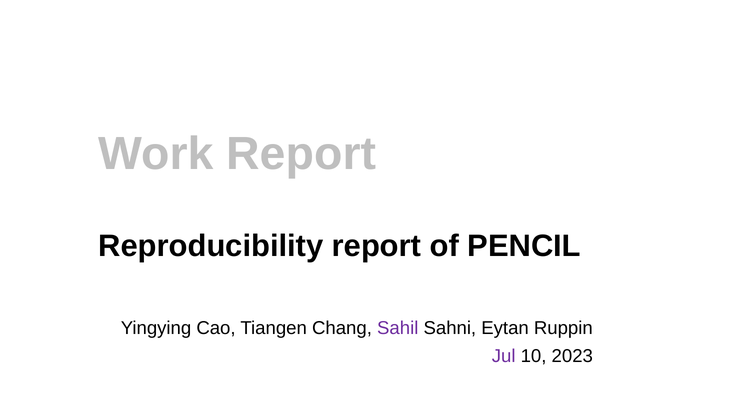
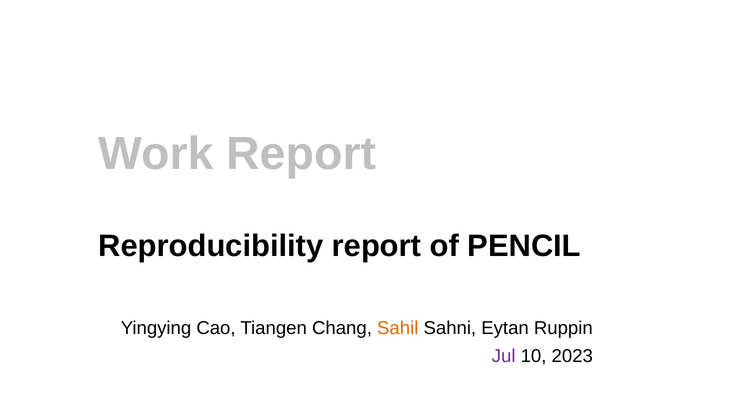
Sahil colour: purple -> orange (398, 328)
